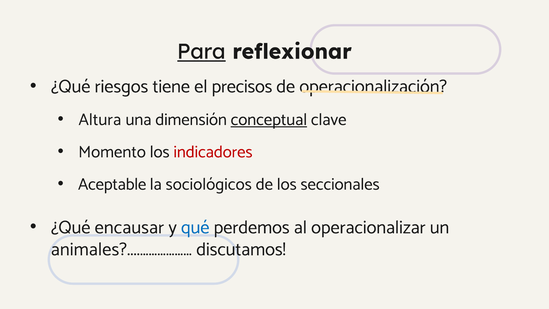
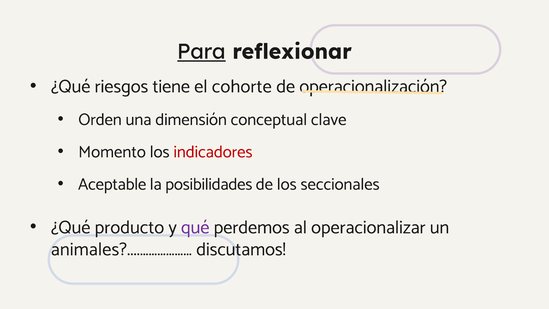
precisos: precisos -> cohorte (242, 86)
Altura: Altura -> Orden (100, 119)
conceptual underline: present -> none (269, 119)
sociológicos: sociológicos -> posibilidades (209, 184)
encausar: encausar -> producto (129, 227)
qué colour: blue -> purple (195, 227)
